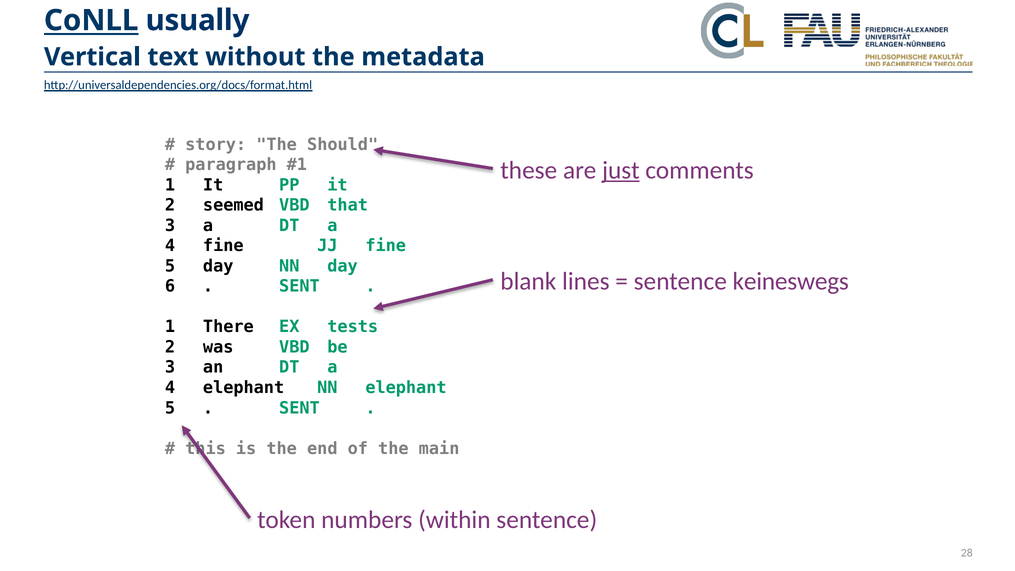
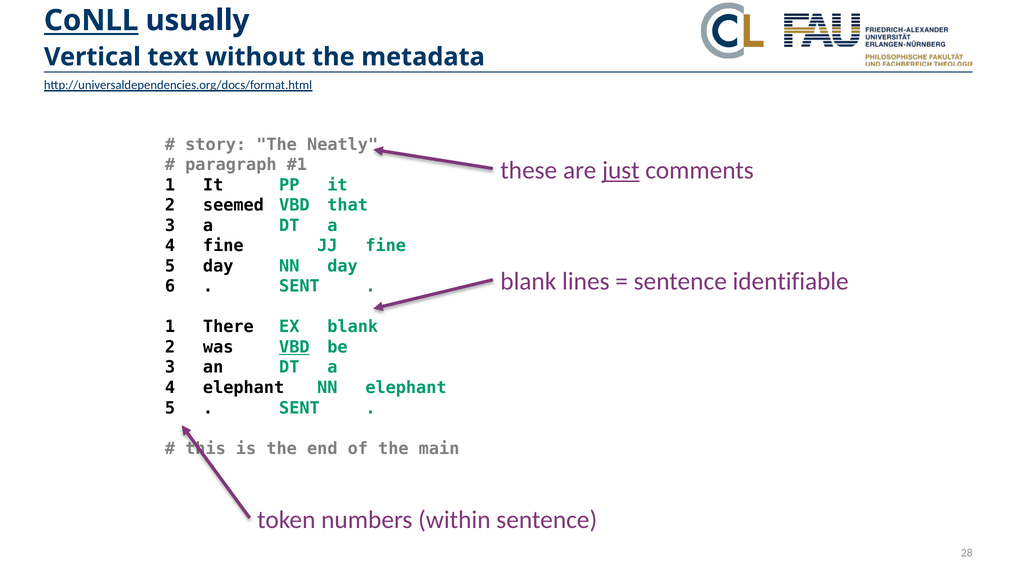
Should: Should -> Neatly (343, 145)
keineswegs: keineswegs -> identifiable (791, 281)
EX tests: tests -> blank (353, 327)
VBD underline: none -> present (294, 347)
